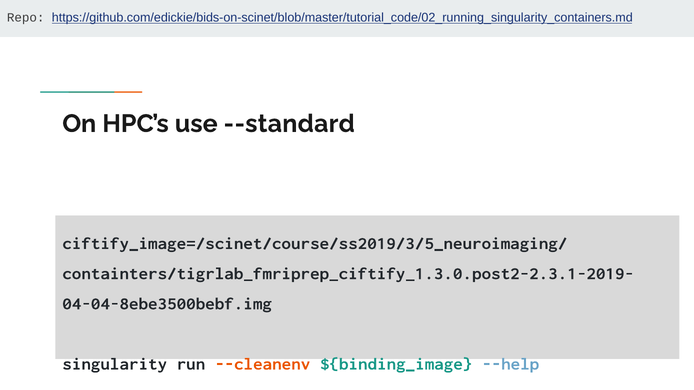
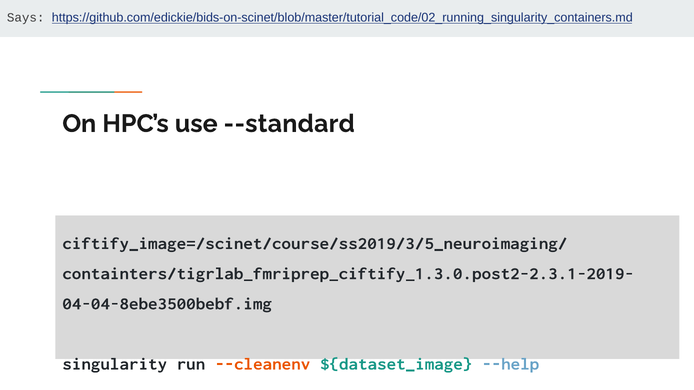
Repo: Repo -> Says (26, 18)
${binding_image: ${binding_image -> ${dataset_image (396, 364)
